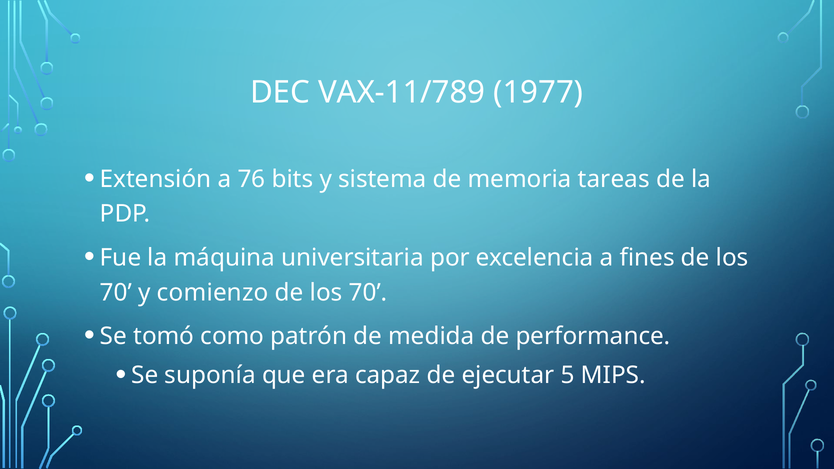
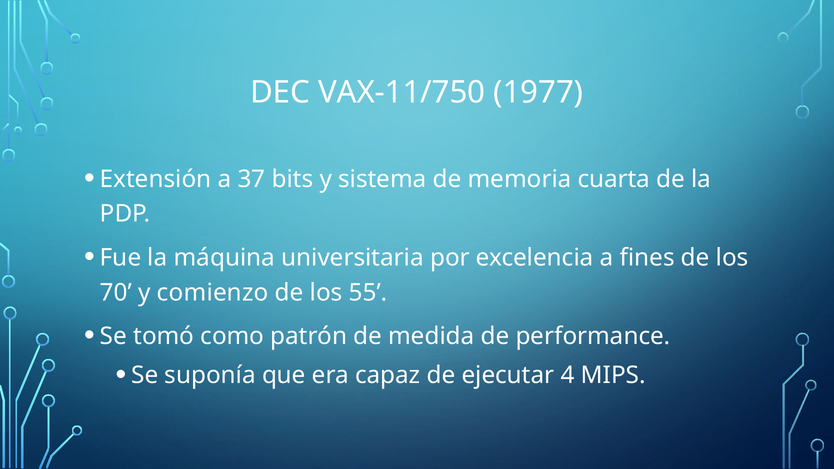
VAX-11/789: VAX-11/789 -> VAX-11/750 (402, 93)
76: 76 -> 37 (251, 179)
tareas: tareas -> cuarta (614, 179)
70: 70 -> 55 (368, 293)
5: 5 -> 4 (568, 376)
